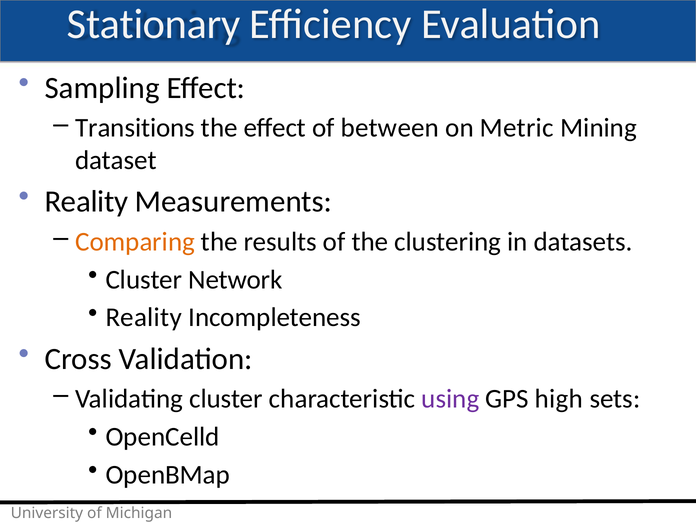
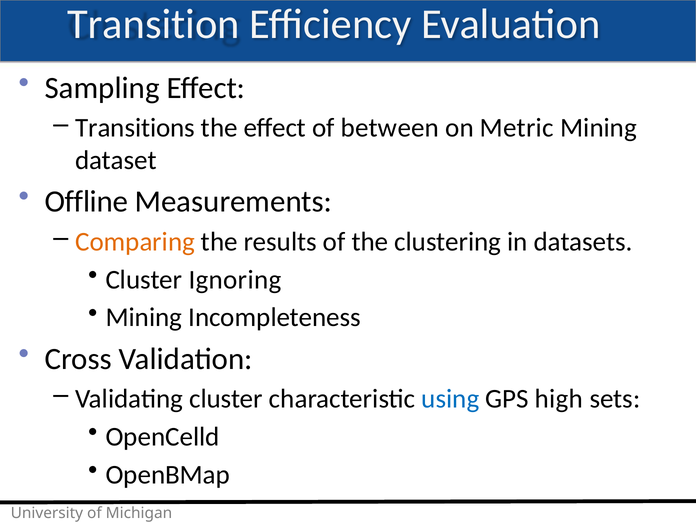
Stationary: Stationary -> Transition (153, 24)
Reality: Reality -> Offline (86, 202)
Network: Network -> Ignoring (235, 280)
Reality: Reality -> Mining (144, 318)
using colour: purple -> blue (450, 399)
